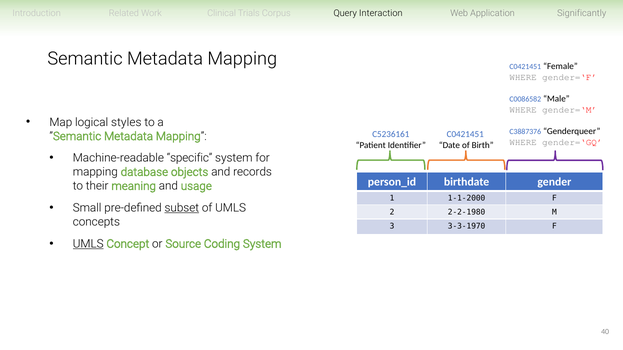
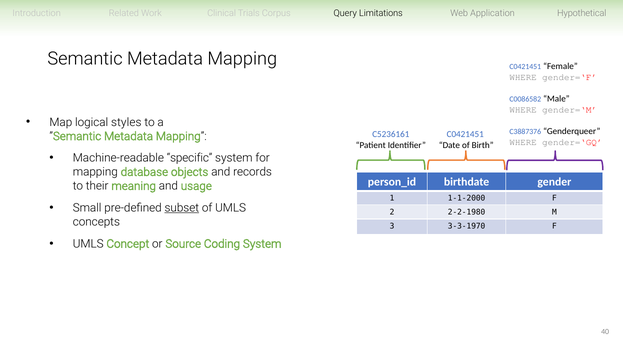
Interaction: Interaction -> Limitations (381, 13)
Significantly: Significantly -> Hypothetical (582, 13)
UMLS underline: present -> none (88, 244)
